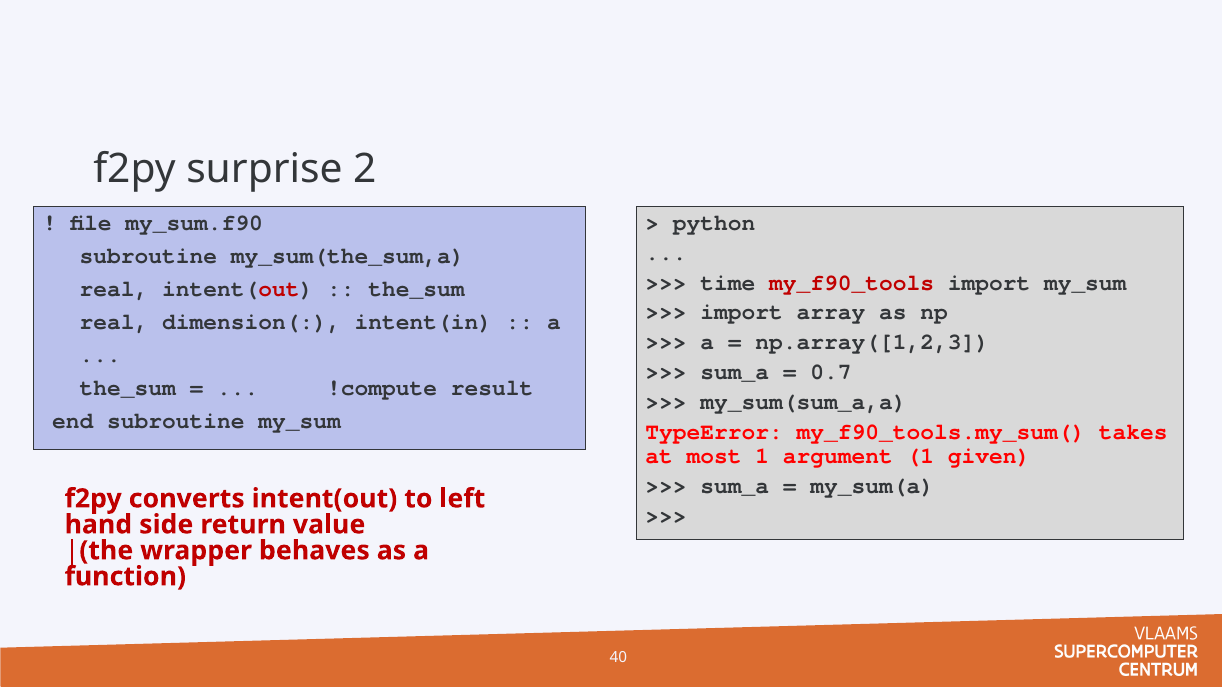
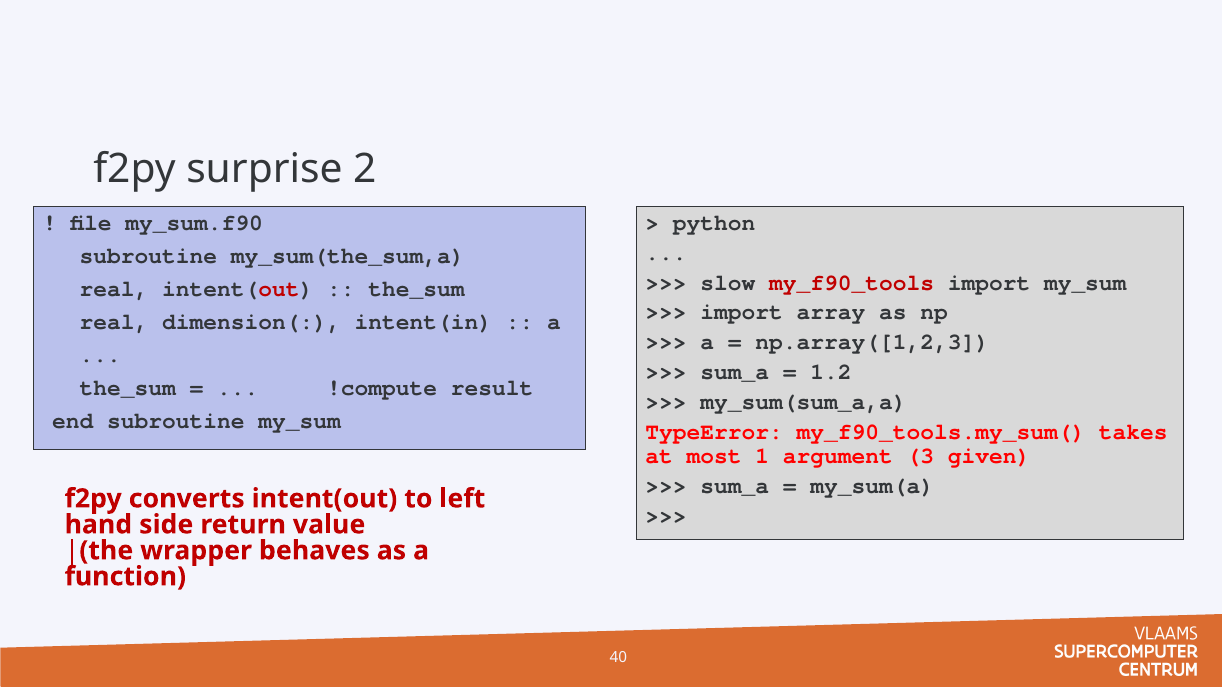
time: time -> slow (728, 283)
0.7: 0.7 -> 1.2 (831, 372)
argument 1: 1 -> 3 (920, 457)
